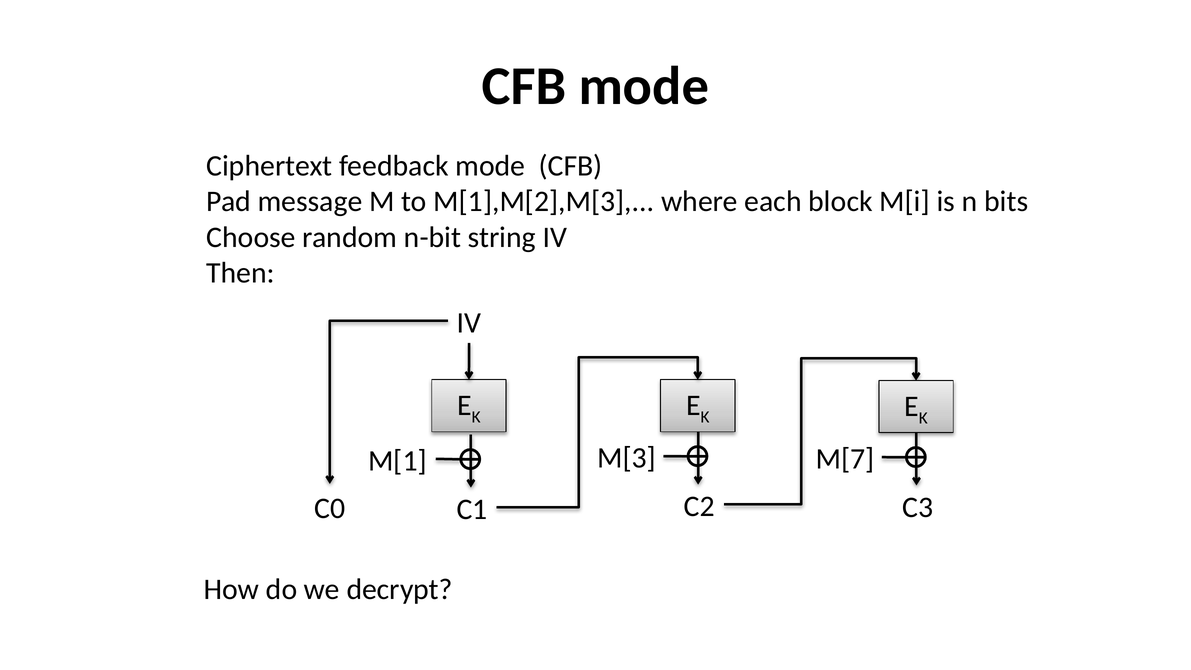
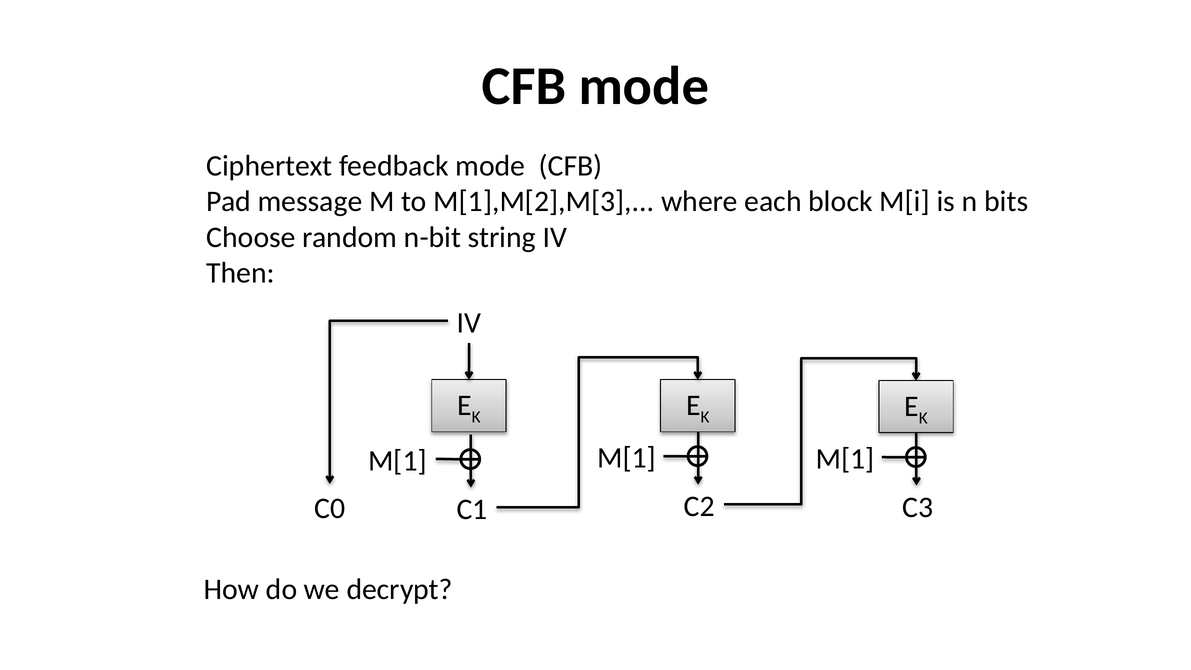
M[3: M[3 -> M[1 (627, 458)
M[7: M[7 -> M[1 (845, 459)
